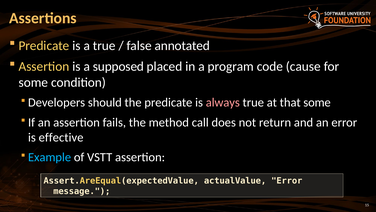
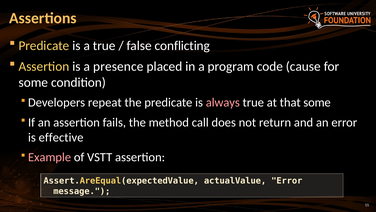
annotated: annotated -> conflicting (182, 46)
supposed: supposed -> presence (118, 66)
should: should -> repeat (105, 102)
Example colour: light blue -> pink (50, 157)
